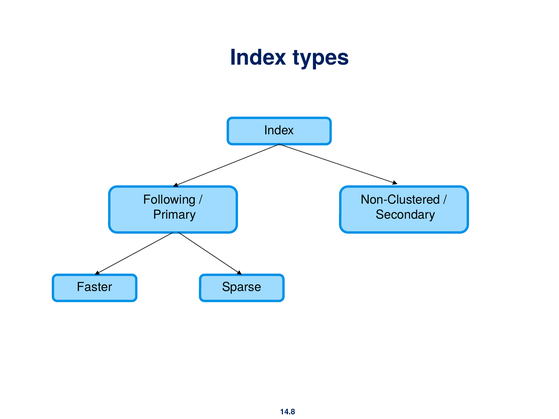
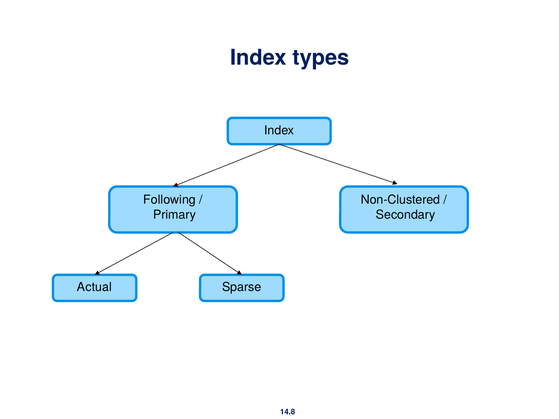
Faster: Faster -> Actual (95, 287)
